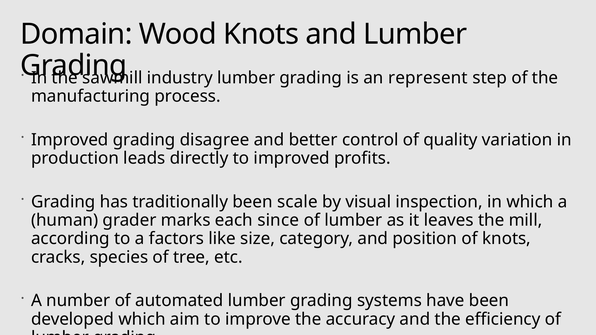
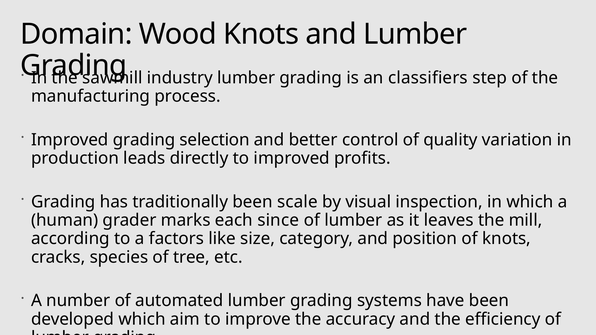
represent: represent -> classifiers (428, 78)
disagree: disagree -> selection (215, 140)
